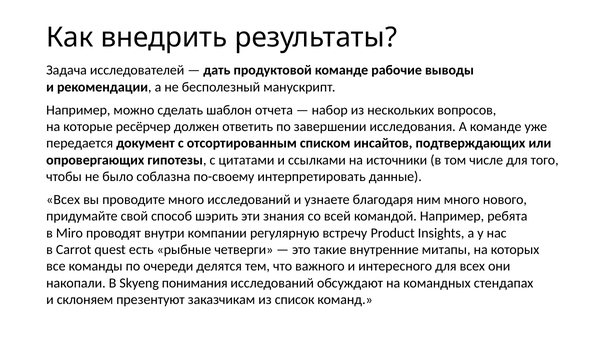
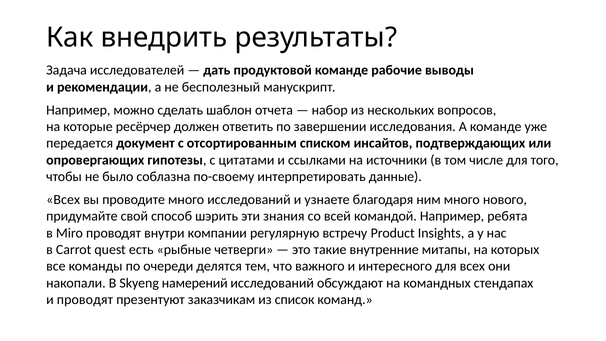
понимания: понимания -> намерений (195, 283)
и склоняем: склоняем -> проводят (85, 300)
